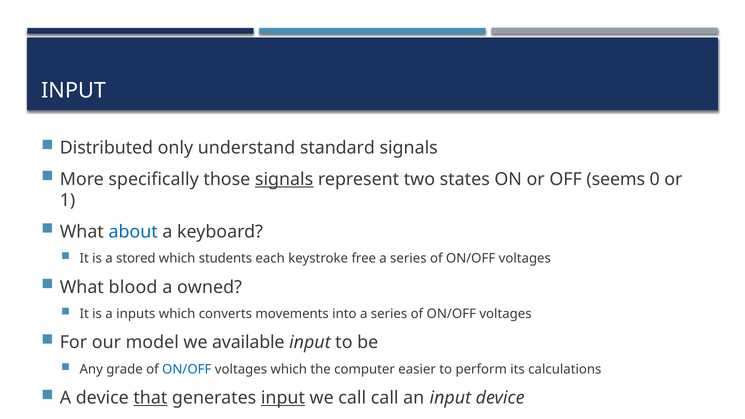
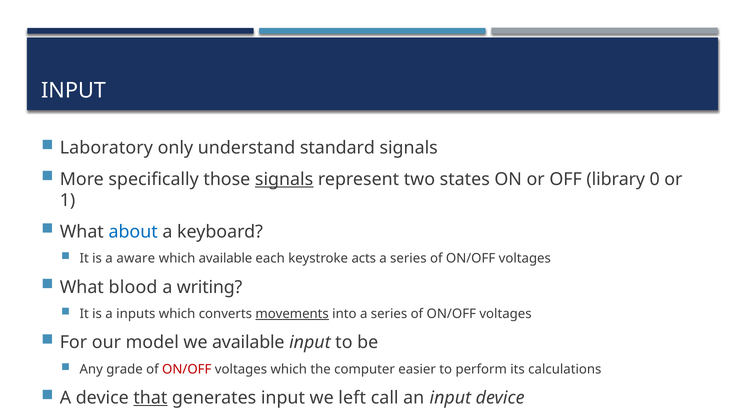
Distributed: Distributed -> Laboratory (106, 148)
seems: seems -> library (616, 179)
stored: stored -> aware (136, 258)
which students: students -> available (225, 258)
free: free -> acts (364, 258)
owned: owned -> writing (210, 287)
movements underline: none -> present (292, 314)
ON/OFF colour: blue -> red (187, 369)
input underline: present -> none (283, 398)
we call: call -> left (352, 398)
